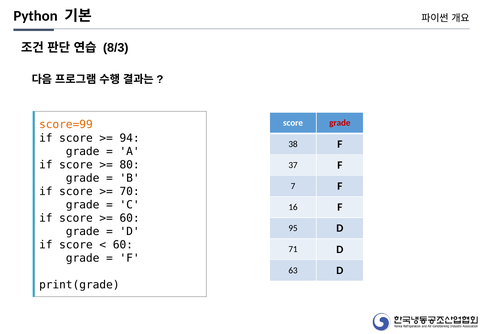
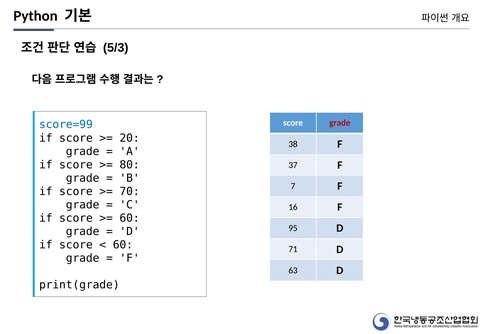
8/3: 8/3 -> 5/3 (116, 48)
score=99 colour: orange -> blue (66, 125)
94: 94 -> 20 (130, 138)
